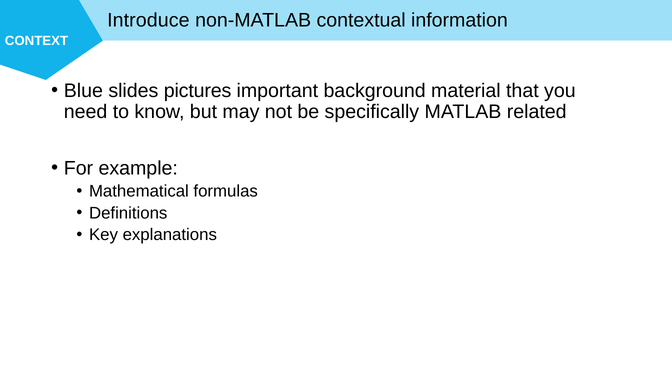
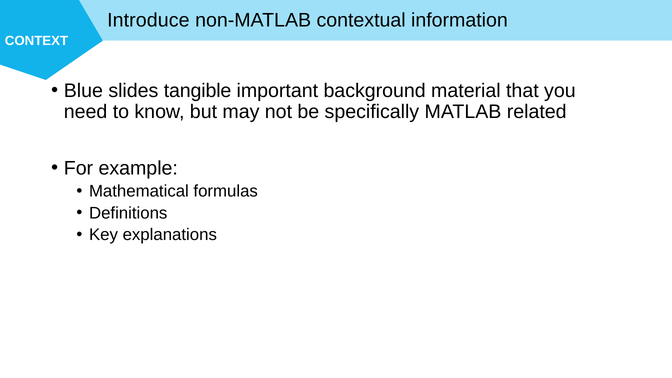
pictures: pictures -> tangible (198, 91)
